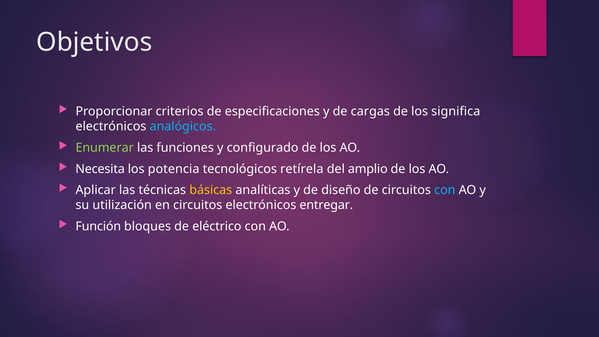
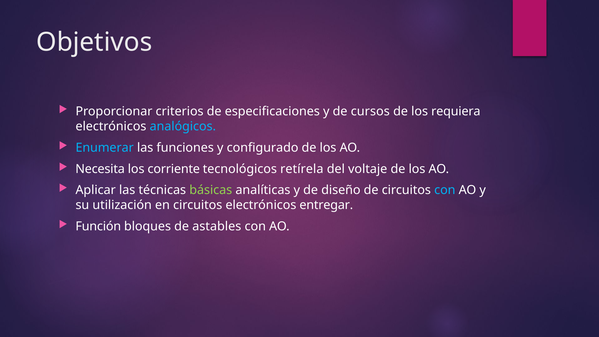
cargas: cargas -> cursos (370, 111)
significa: significa -> requiera (456, 111)
Enumerar colour: light green -> light blue (105, 148)
potencia: potencia -> corriente (174, 169)
amplio: amplio -> voltaje (368, 169)
básicas colour: yellow -> light green (211, 190)
eléctrico: eléctrico -> astables (217, 226)
